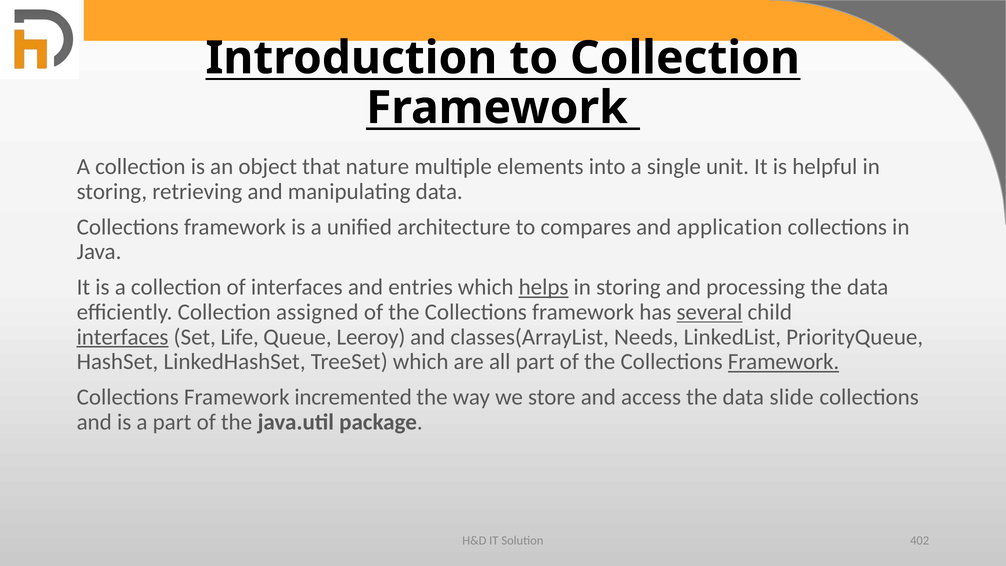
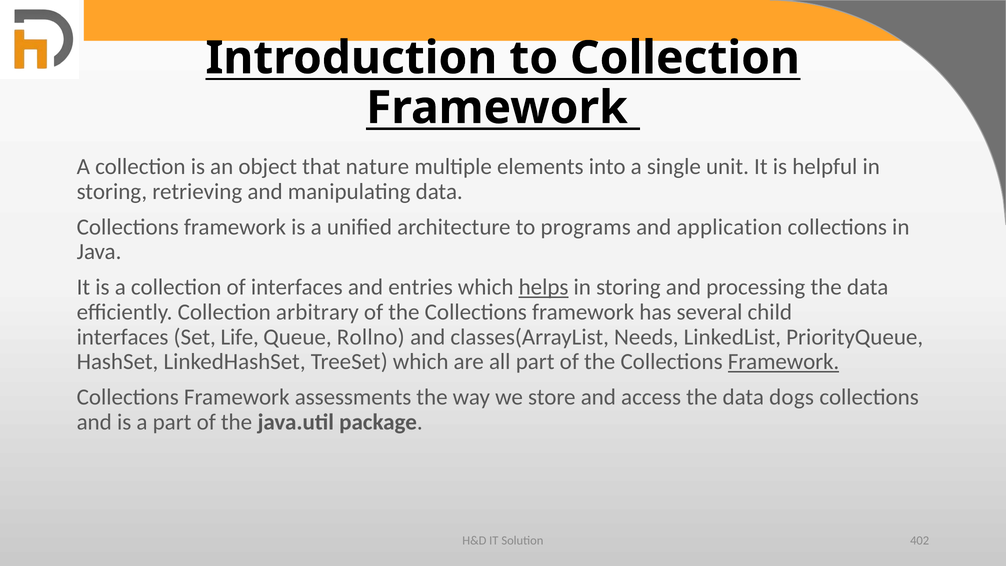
compares: compares -> programs (586, 227)
assigned: assigned -> arbitrary (317, 312)
several underline: present -> none (710, 312)
interfaces underline: present -> none (123, 337)
Leeroy: Leeroy -> Rollno (371, 337)
incremented: incremented -> assessments (353, 397)
slide: slide -> dogs (792, 397)
